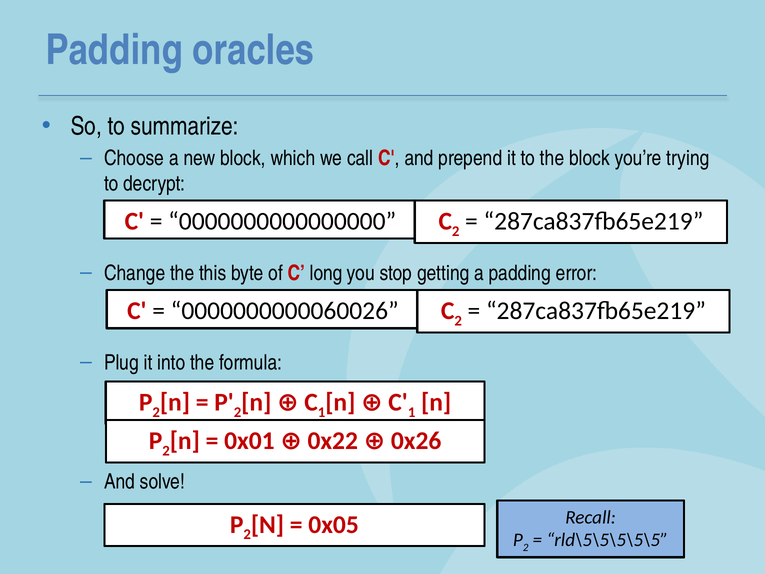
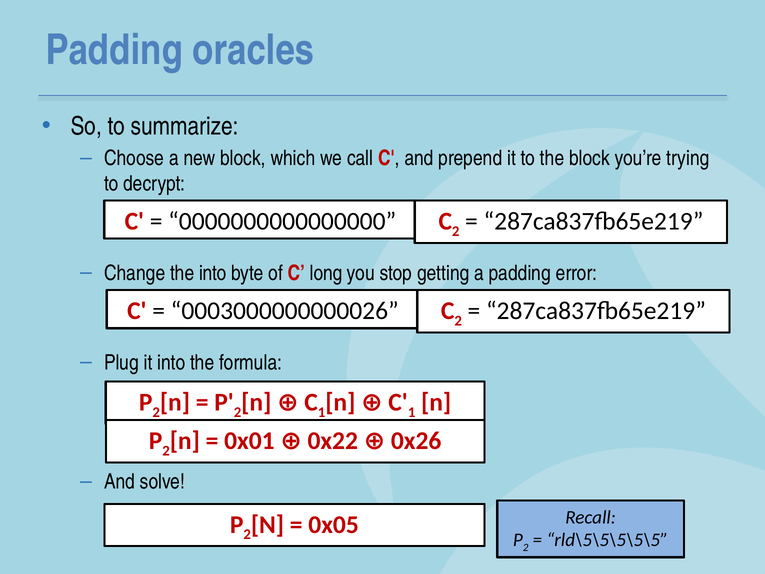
the this: this -> into (213, 273)
0000000000060026: 0000000000060026 -> 0003000000000026 (285, 311)
